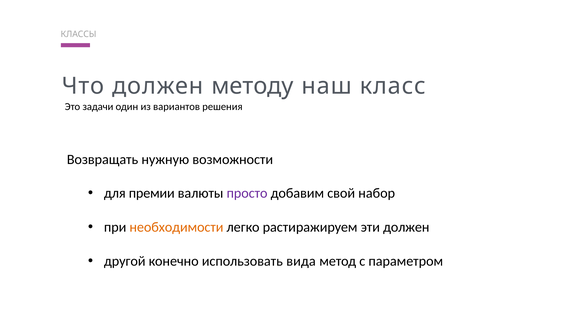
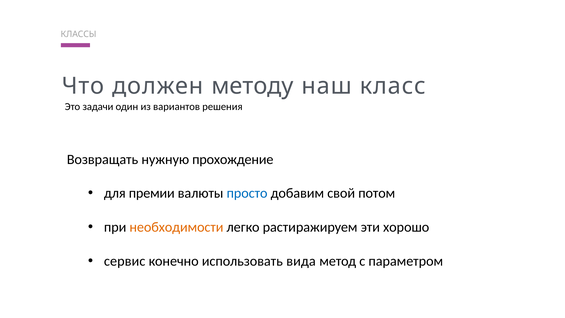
возможности: возможности -> прохождение (233, 159)
просто colour: purple -> blue (247, 193)
набор: набор -> потом (377, 193)
эти должен: должен -> хорошо (406, 227)
другой: другой -> сервис (125, 261)
